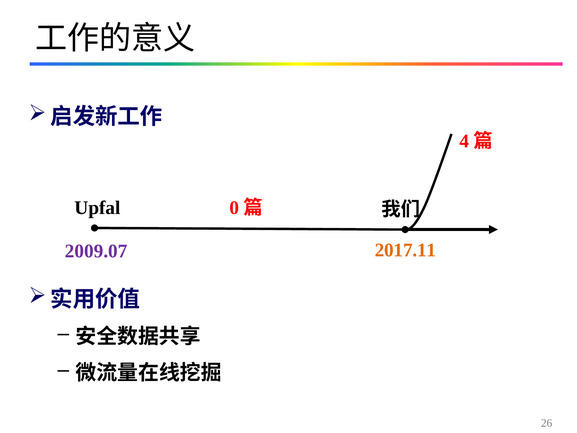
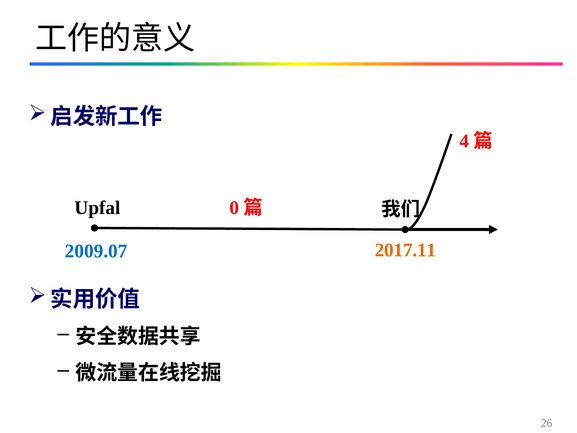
2009.07 colour: purple -> blue (96, 251)
